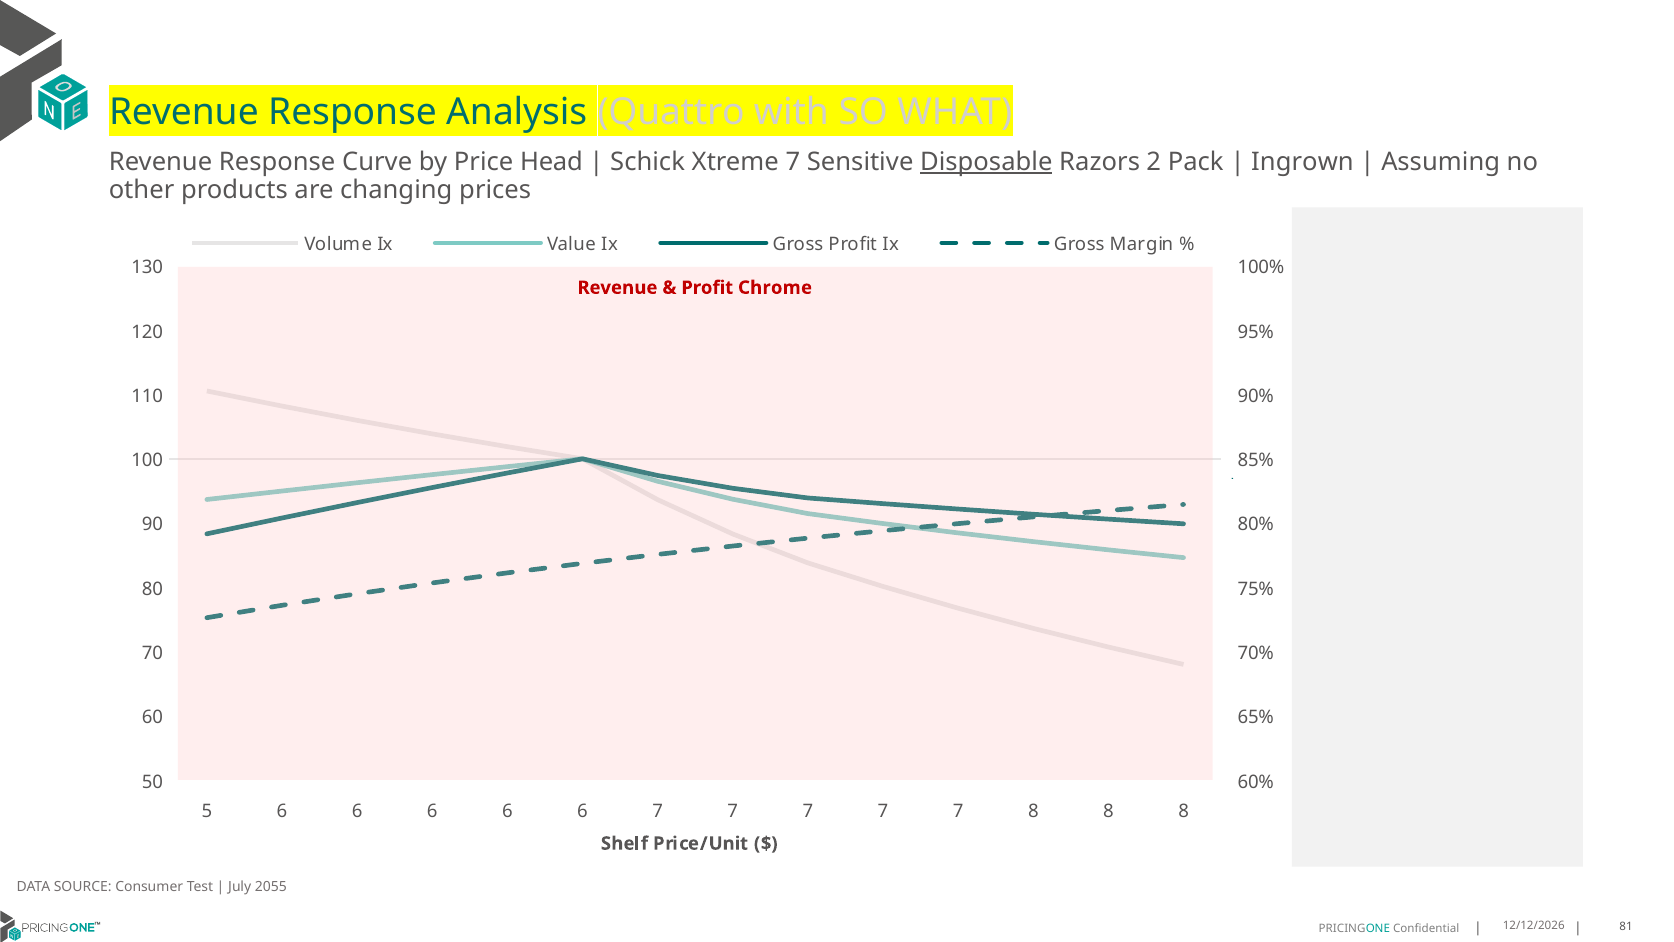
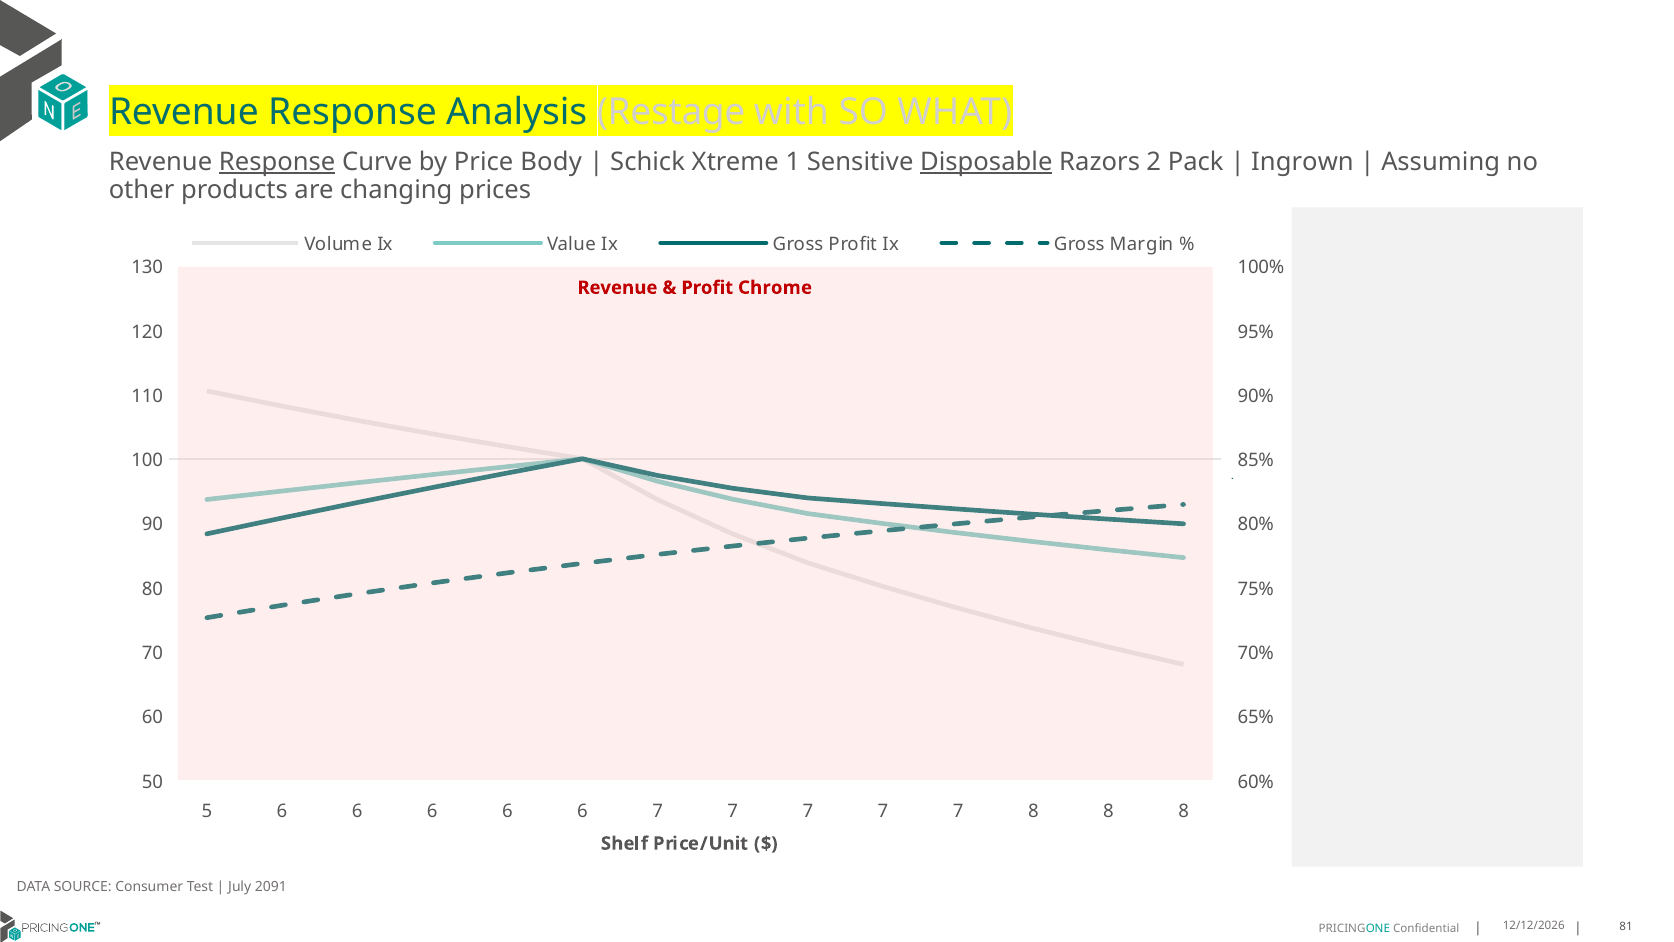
Quattro: Quattro -> Restage (671, 112)
Response underline: none -> present (277, 162)
Head: Head -> Body (551, 162)
Xtreme 7: 7 -> 1 (793, 162)
2055: 2055 -> 2091 (271, 887)
